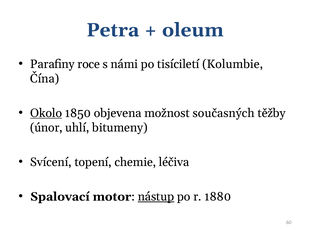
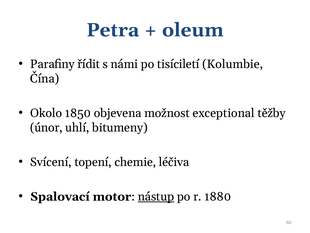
roce: roce -> řídit (89, 64)
Okolo underline: present -> none (46, 113)
současných: současných -> exceptional (224, 113)
